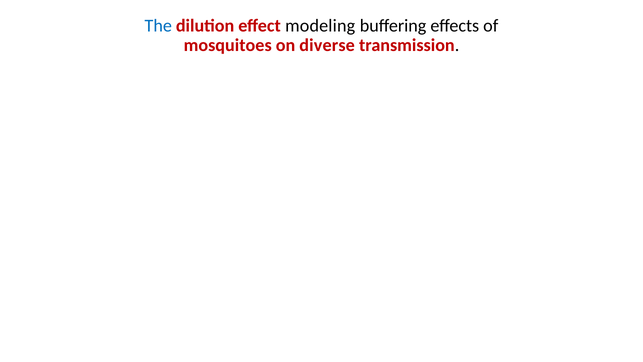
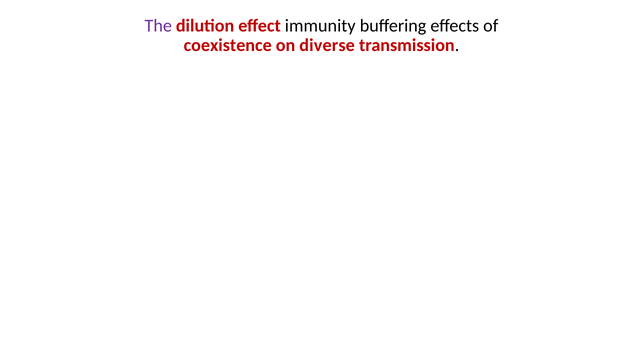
The colour: blue -> purple (158, 26)
modeling: modeling -> immunity (320, 26)
mosquitoes: mosquitoes -> coexistence (228, 45)
